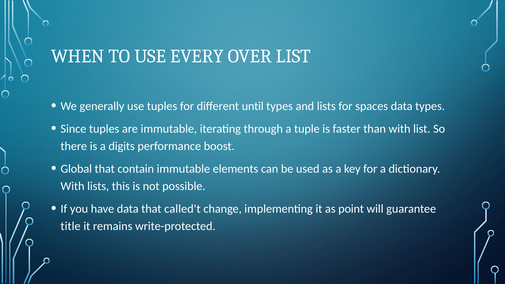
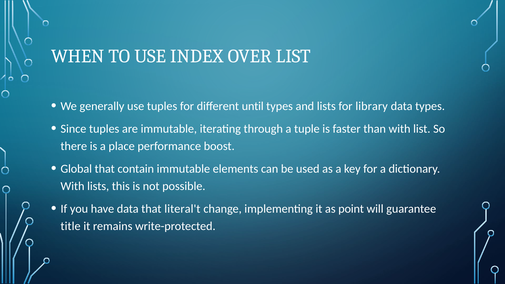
EVERY: EVERY -> INDEX (197, 56)
spaces: spaces -> library (372, 106)
digits: digits -> place (122, 146)
called't: called't -> literal't (182, 209)
